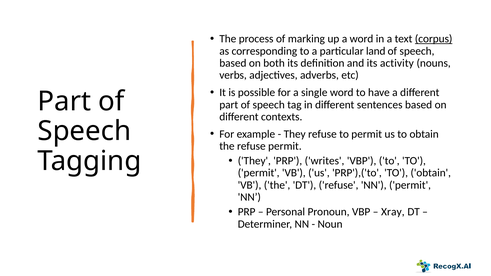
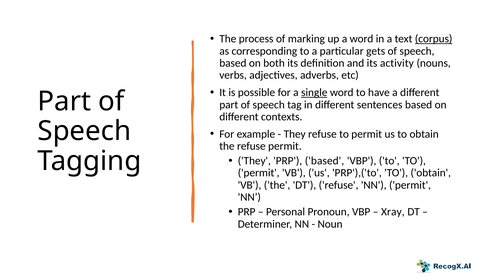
land: land -> gets (376, 51)
single underline: none -> present (314, 93)
PRP writes: writes -> based (325, 161)
